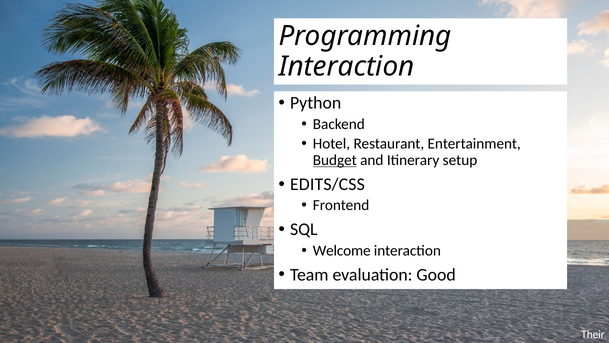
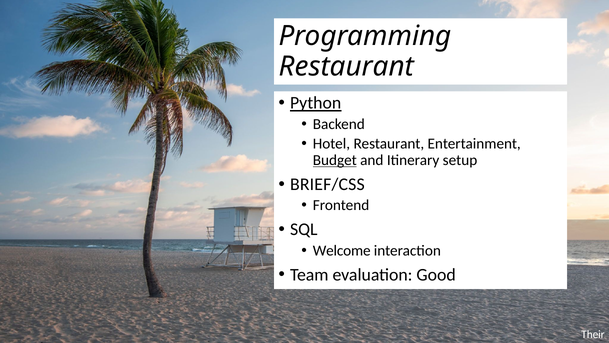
Interaction: Interaction -> Restaurant (346, 66)
Python underline: none -> present (316, 103)
EDITS/CSS: EDITS/CSS -> BRIEF/CSS (327, 184)
